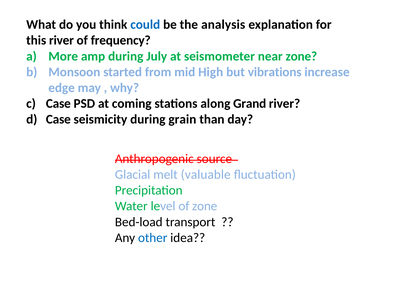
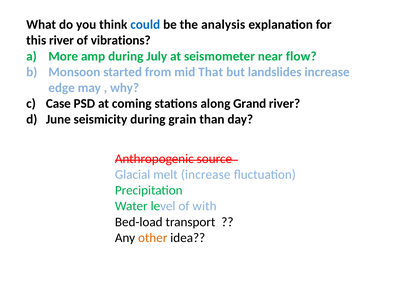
frequency: frequency -> vibrations (121, 40)
near zone: zone -> flow (301, 56)
High: High -> That (211, 72)
vibrations: vibrations -> landslides (275, 72)
Case: Case -> June (58, 119)
melt valuable: valuable -> increase (206, 174)
of zone: zone -> with (205, 206)
other colour: blue -> orange (153, 237)
